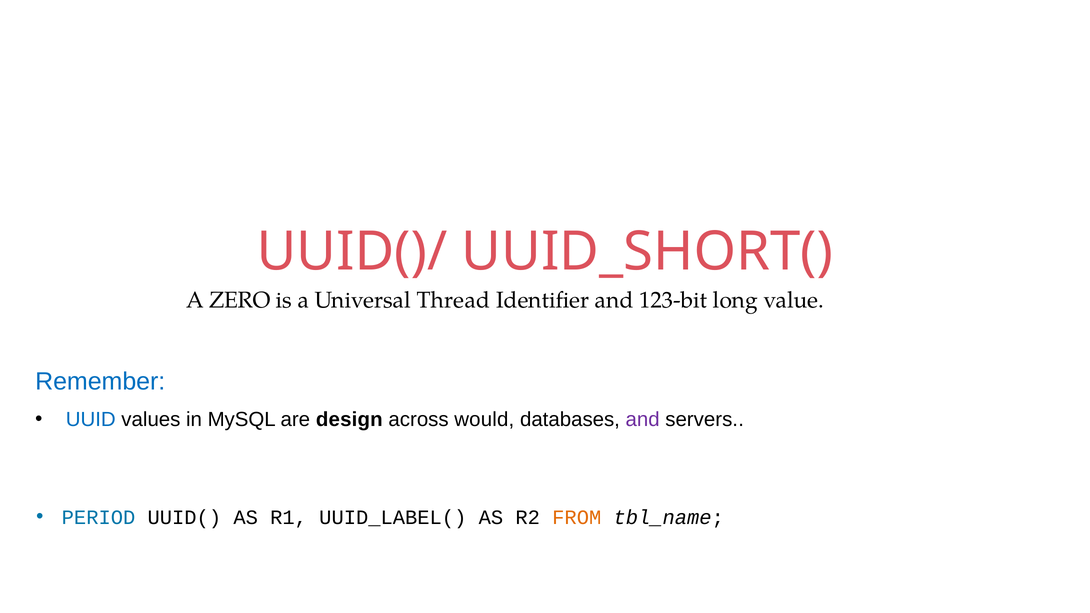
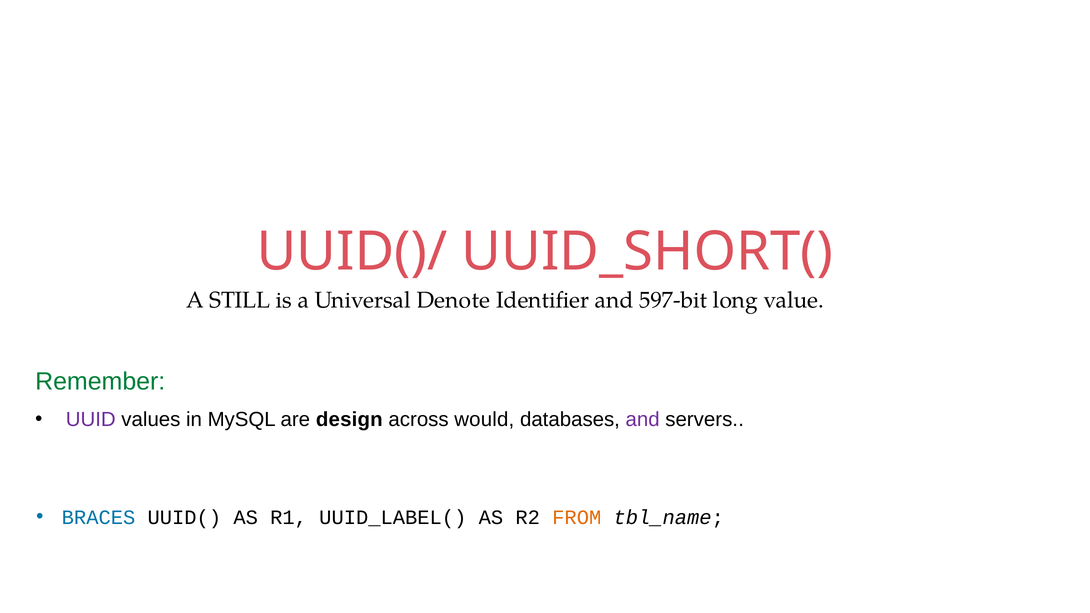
ZERO: ZERO -> STILL (240, 300)
Thread: Thread -> Denote (453, 300)
123-bit: 123-bit -> 597-bit (673, 300)
Remember colour: blue -> green (100, 382)
UUID colour: blue -> purple (91, 420)
PERIOD: PERIOD -> BRACES (99, 517)
